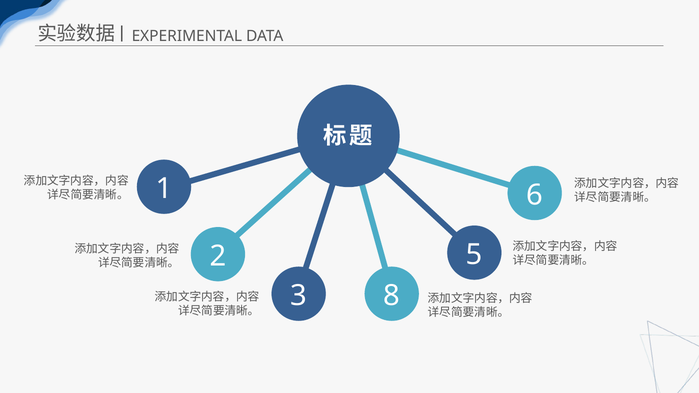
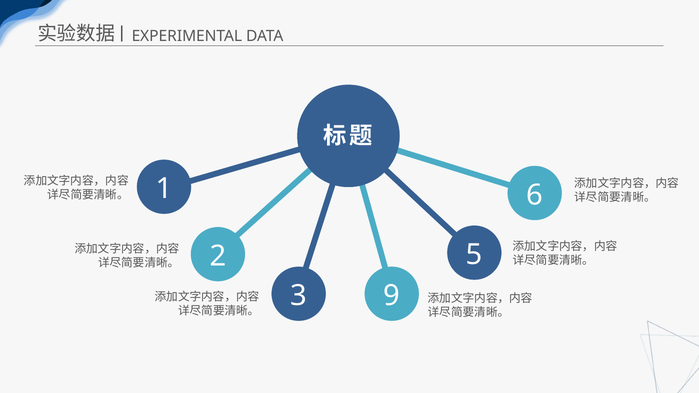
8: 8 -> 9 (392, 296)
